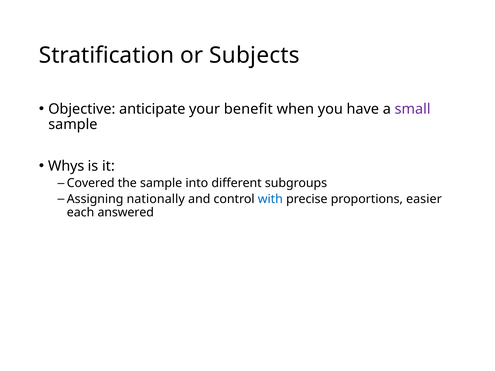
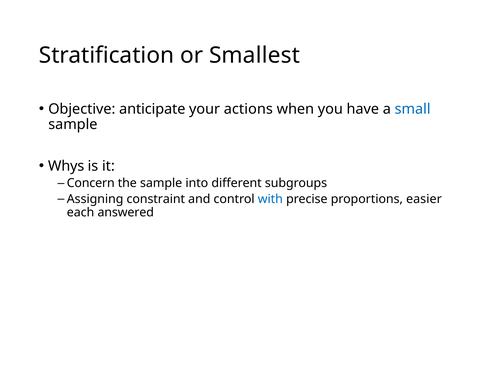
Subjects: Subjects -> Smallest (254, 56)
benefit: benefit -> actions (248, 109)
small colour: purple -> blue (413, 109)
Covered: Covered -> Concern (91, 183)
nationally: nationally -> constraint (156, 199)
